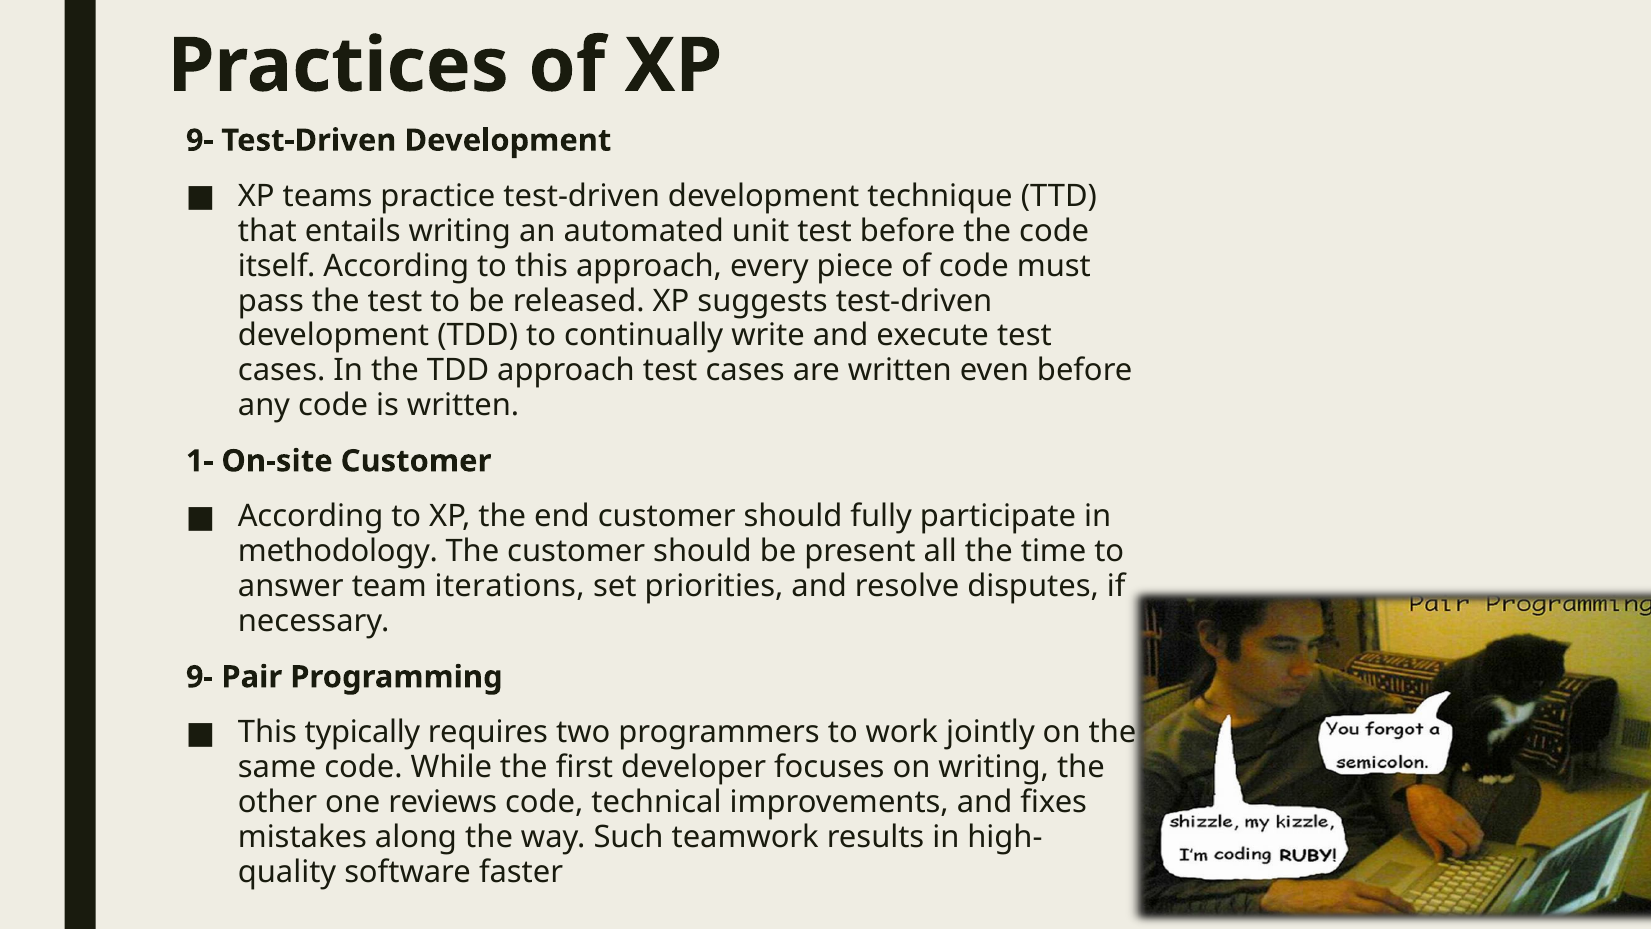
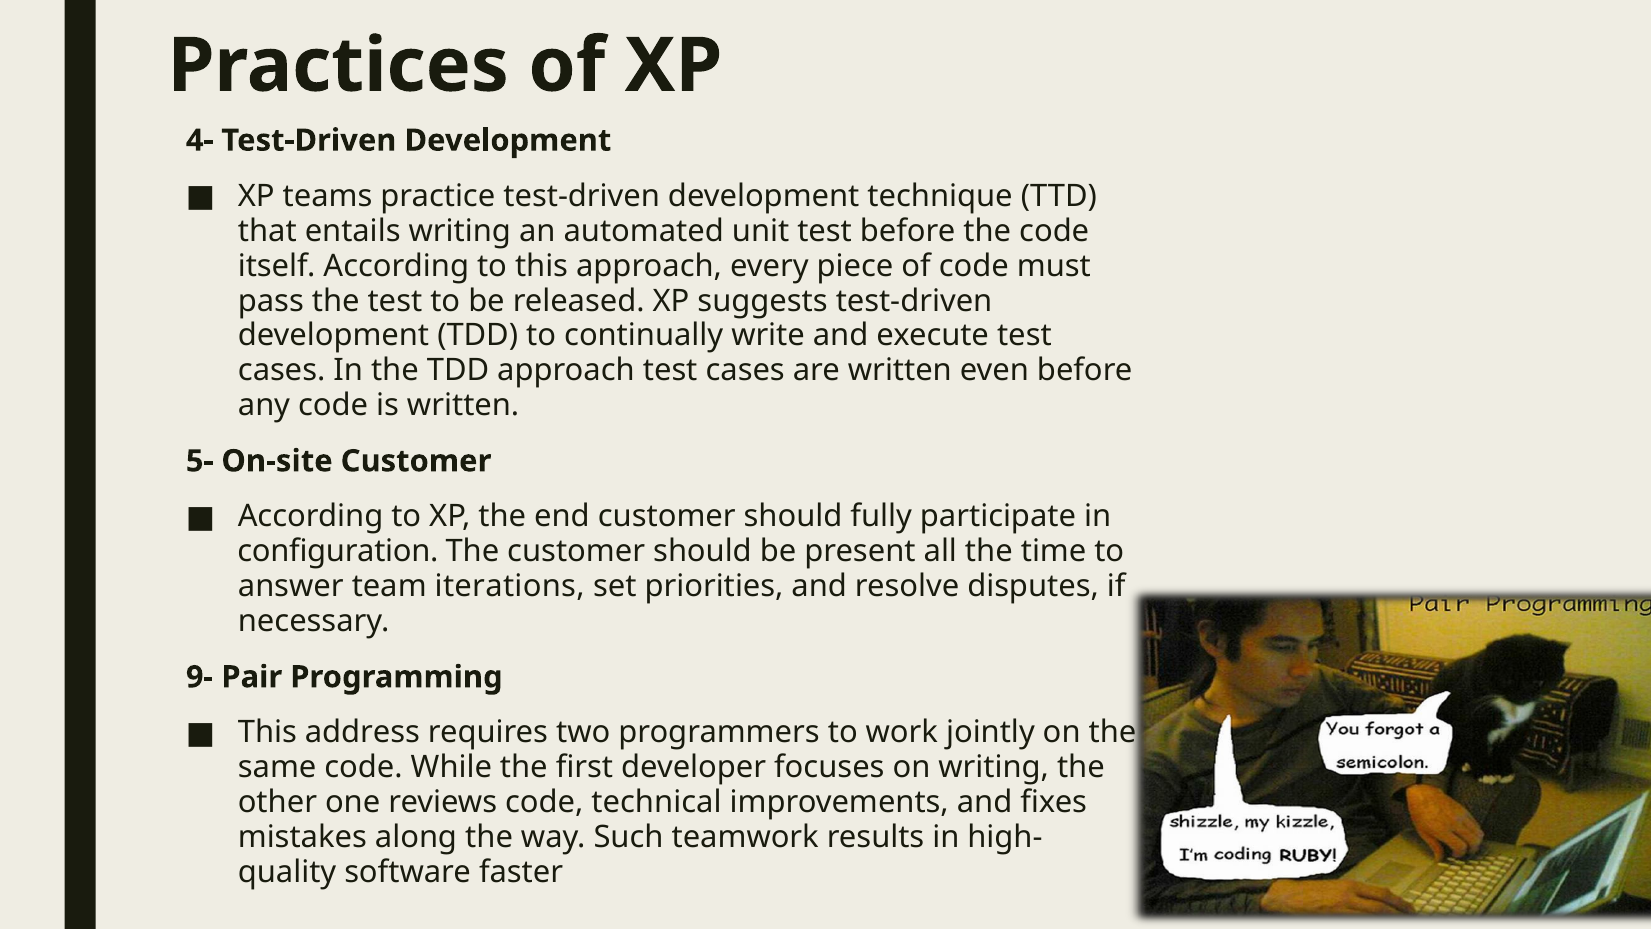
9-: 9- -> 4- (200, 140)
1-: 1- -> 5- (200, 461)
methodology: methodology -> configuration (338, 551)
typically: typically -> address (362, 732)
